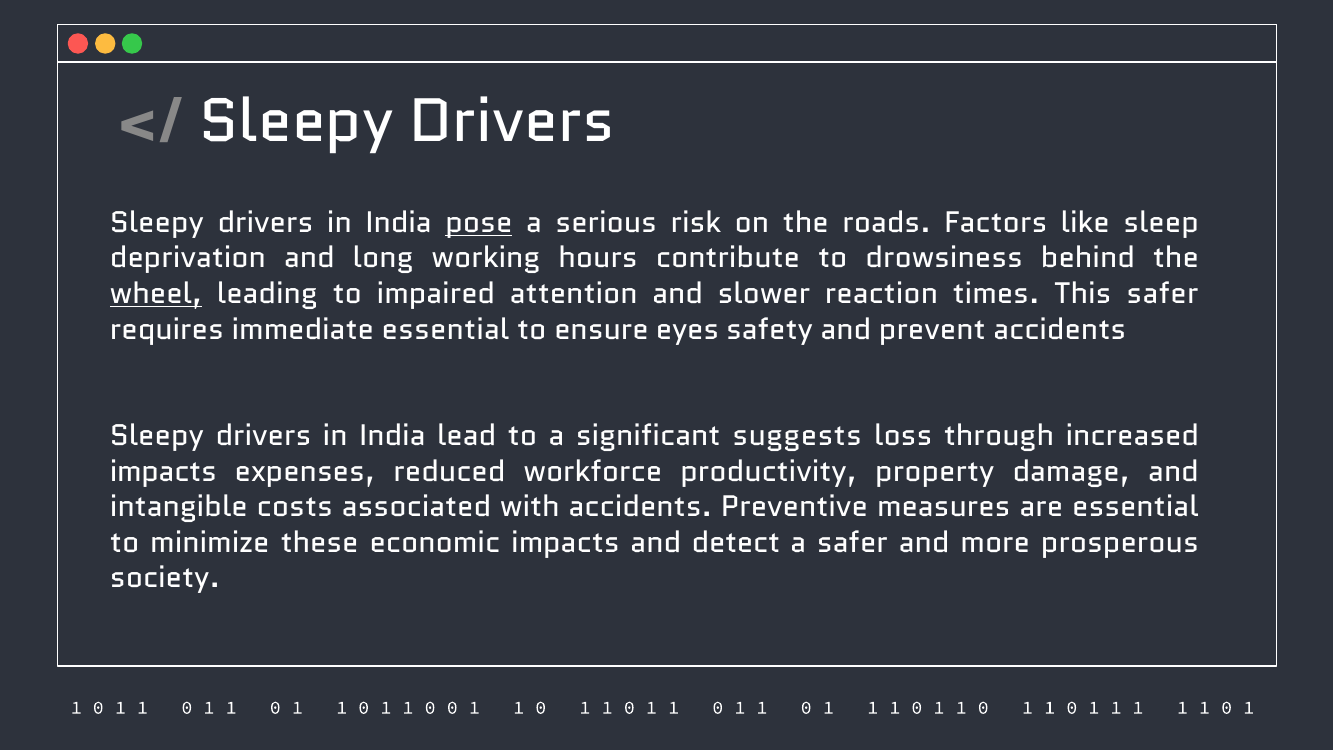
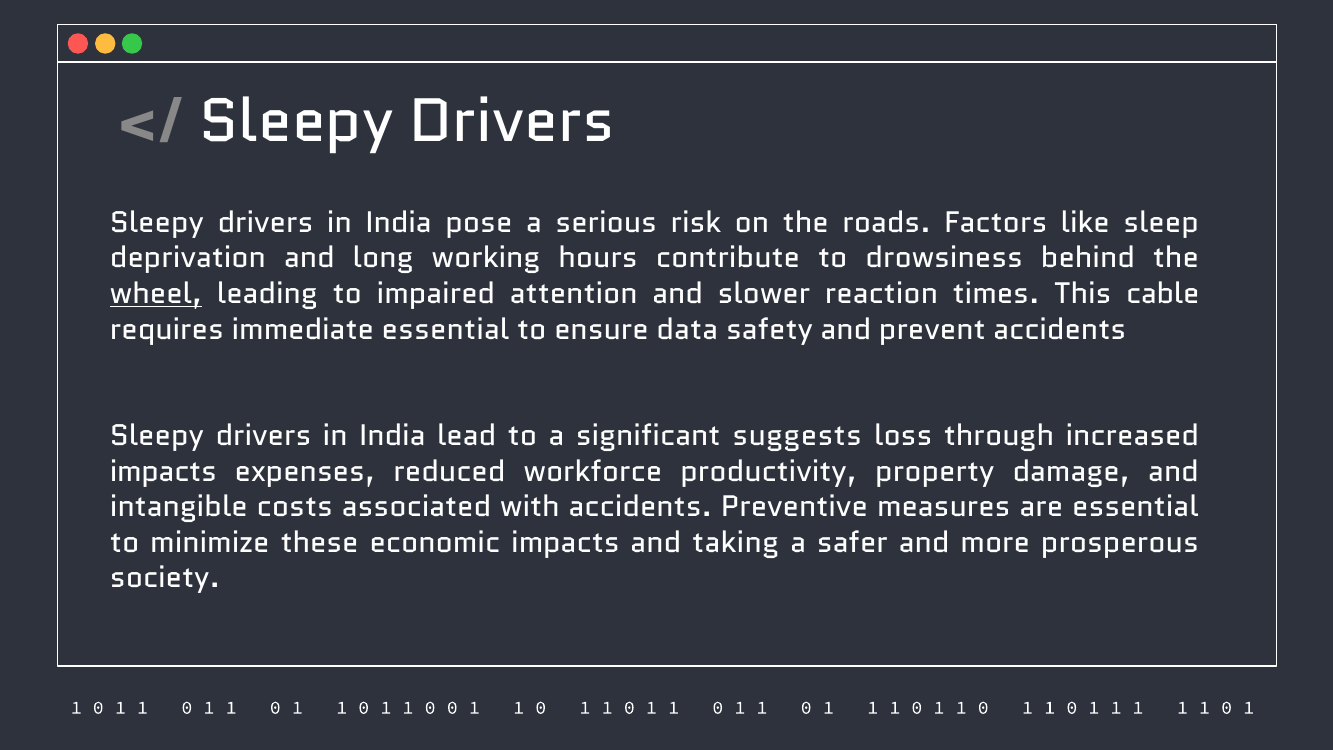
pose underline: present -> none (479, 223)
This safer: safer -> cable (1163, 294)
eyes: eyes -> data (687, 329)
detect: detect -> taking (736, 542)
